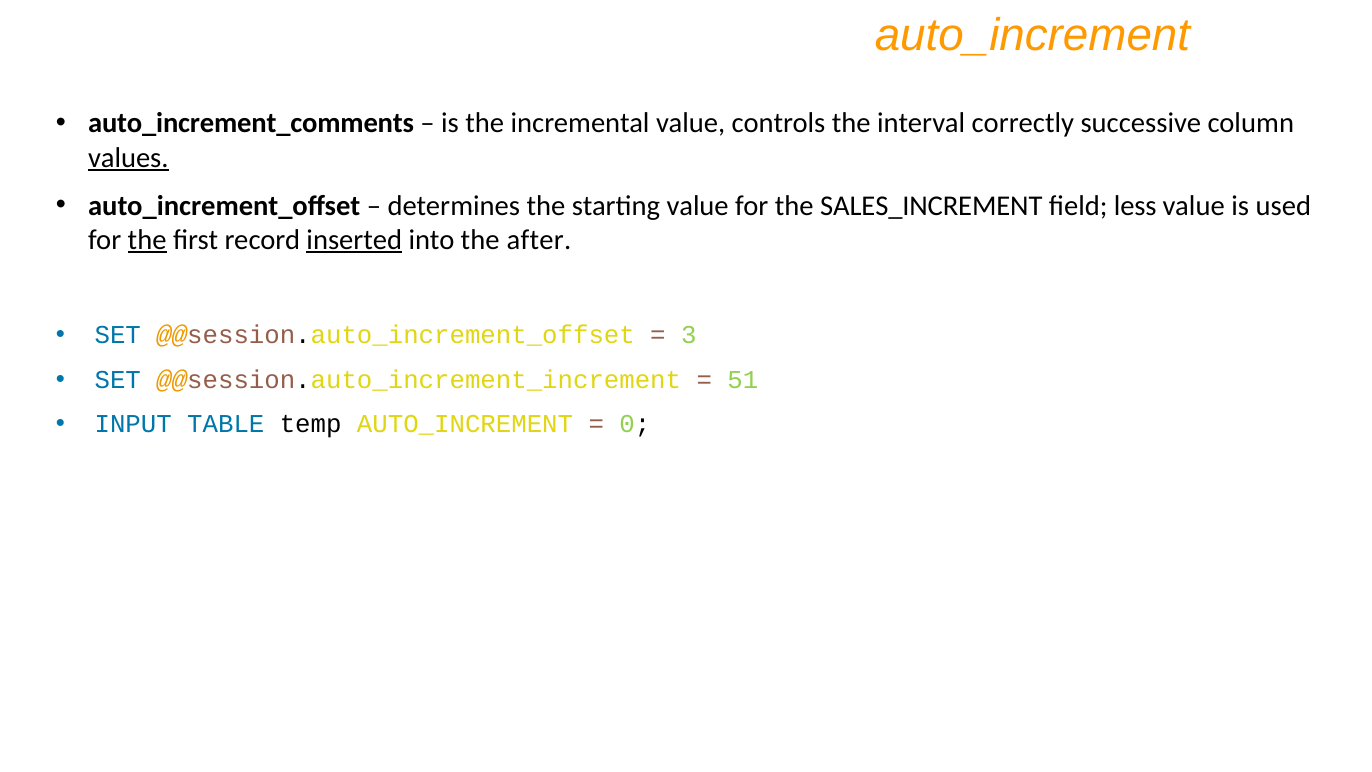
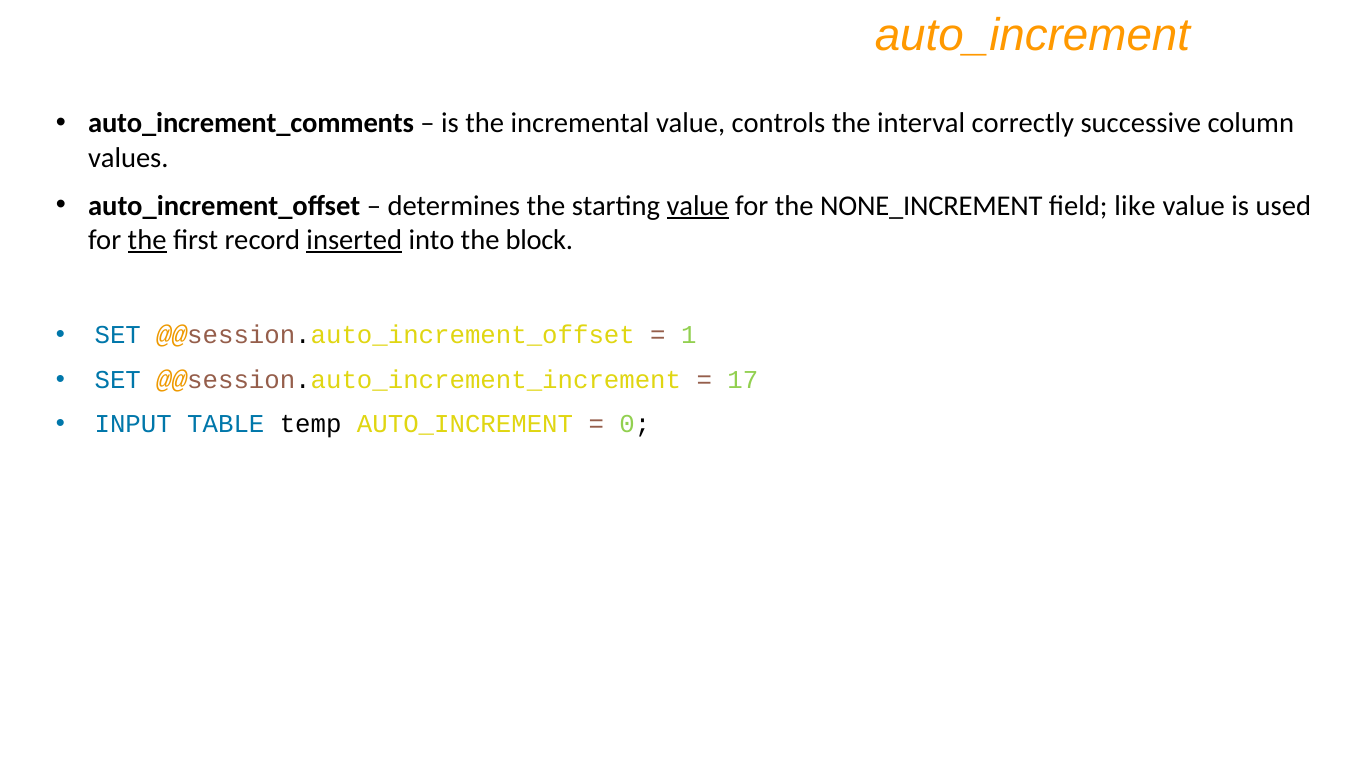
values underline: present -> none (128, 158)
value underline: none -> present (698, 206)
SALES_INCREMENT: SALES_INCREMENT -> NONE_INCREMENT (931, 206)
less: less -> like (1135, 206)
after: after -> block (539, 240)
3: 3 -> 1 (689, 335)
51: 51 -> 17 (743, 380)
